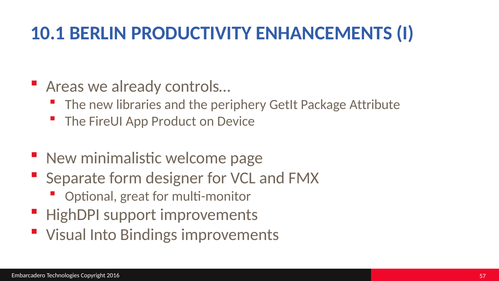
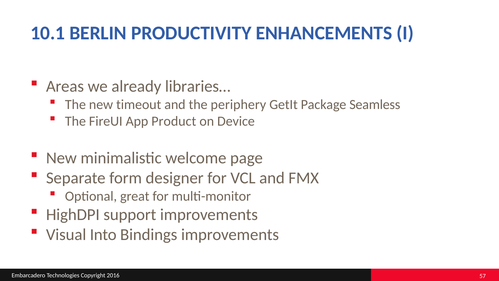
controls…: controls… -> libraries… (198, 86)
libraries: libraries -> timeout (139, 104)
Attribute: Attribute -> Seamless (375, 104)
